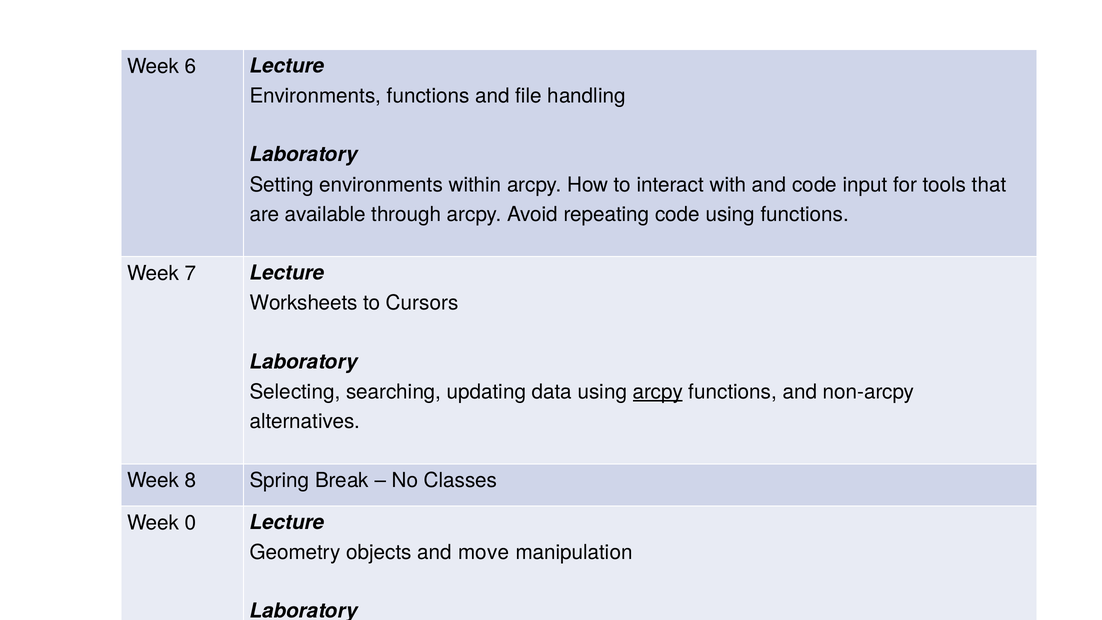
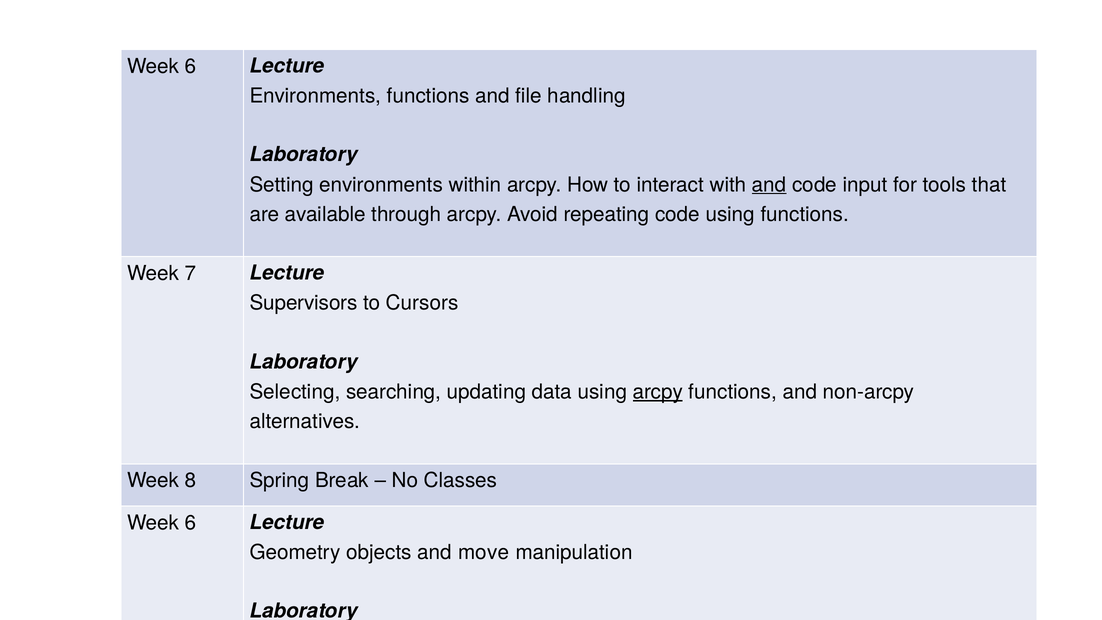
and underline: none -> present (769, 185)
Worksheets: Worksheets -> Supervisors (304, 303)
0: 0 -> 6 (191, 523)
